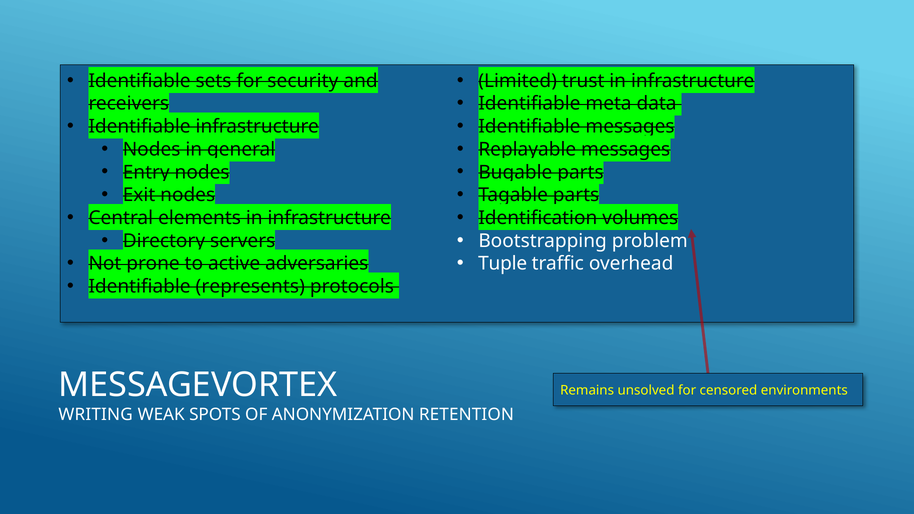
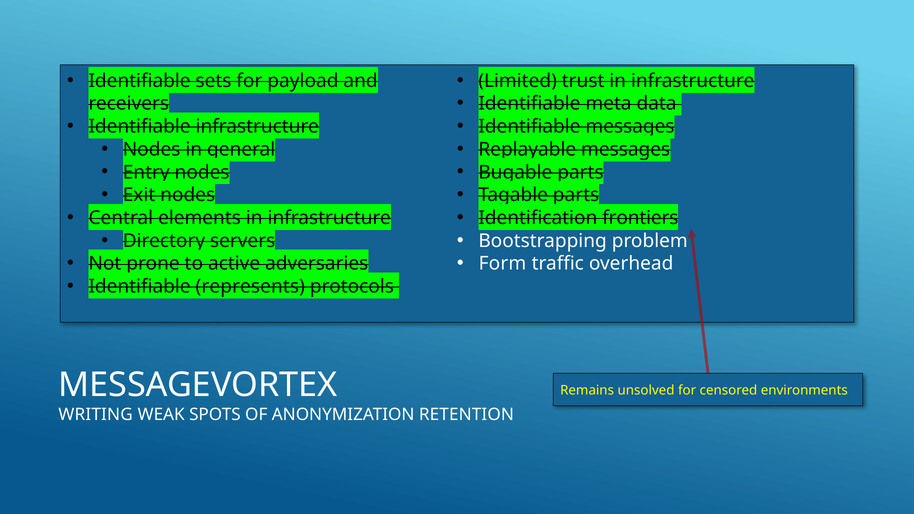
security: security -> payload (303, 81)
volumes: volumes -> frontiers (640, 218)
Tuple: Tuple -> Form (502, 264)
